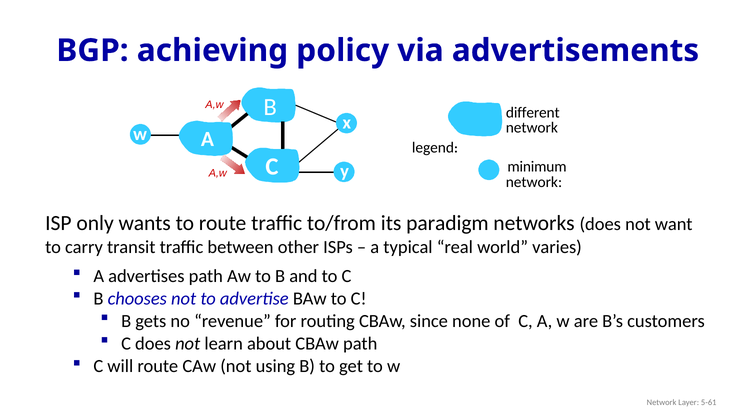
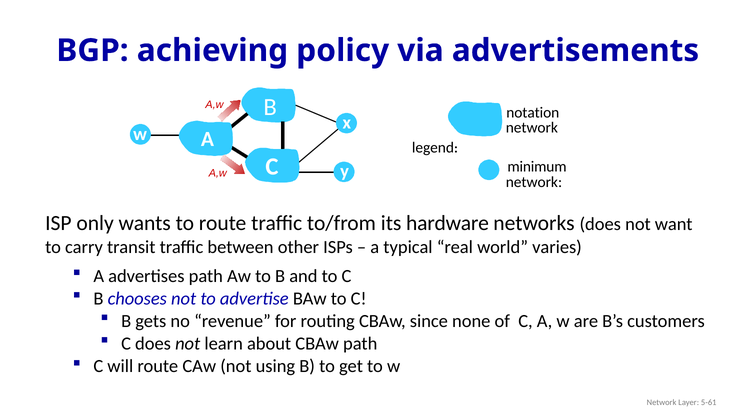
different: different -> notation (533, 113)
paradigm: paradigm -> hardware (447, 223)
